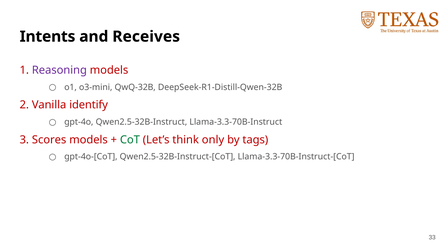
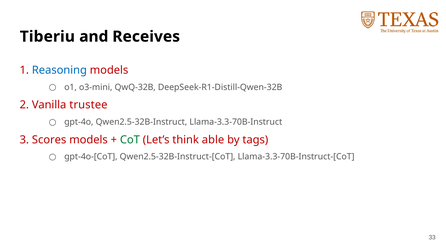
Intents: Intents -> Tiberiu (47, 37)
Reasoning colour: purple -> blue (59, 70)
identify: identify -> trustee (88, 105)
only: only -> able (213, 140)
